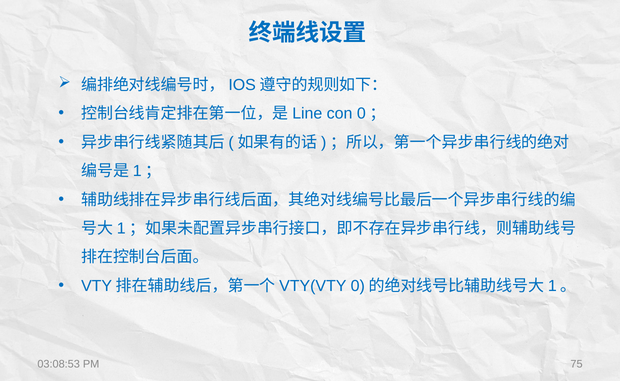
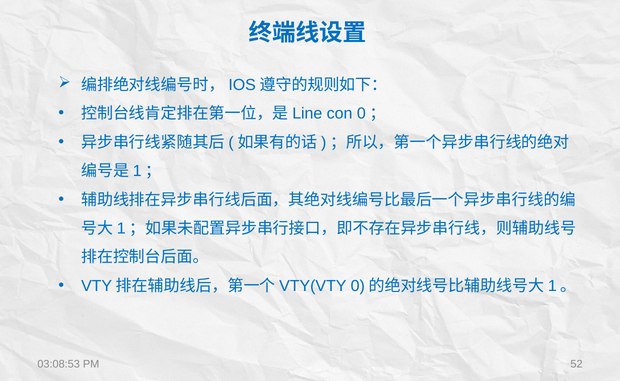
75: 75 -> 52 (577, 365)
